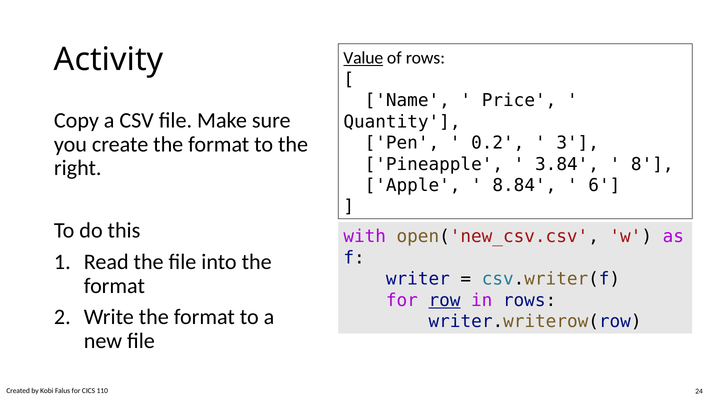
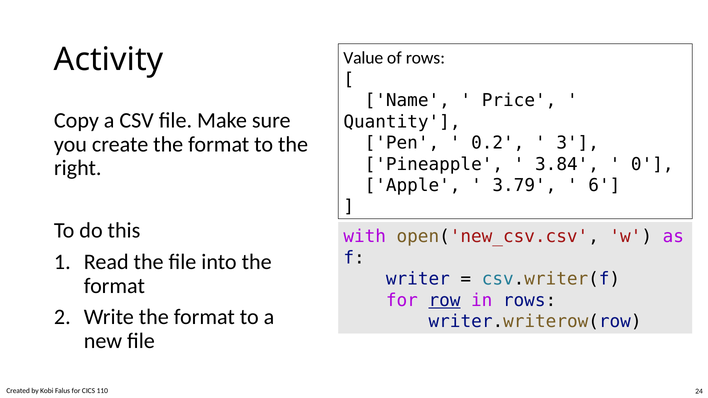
Value underline: present -> none (363, 58)
8: 8 -> 0 (652, 164)
8.84: 8.84 -> 3.79 (524, 186)
